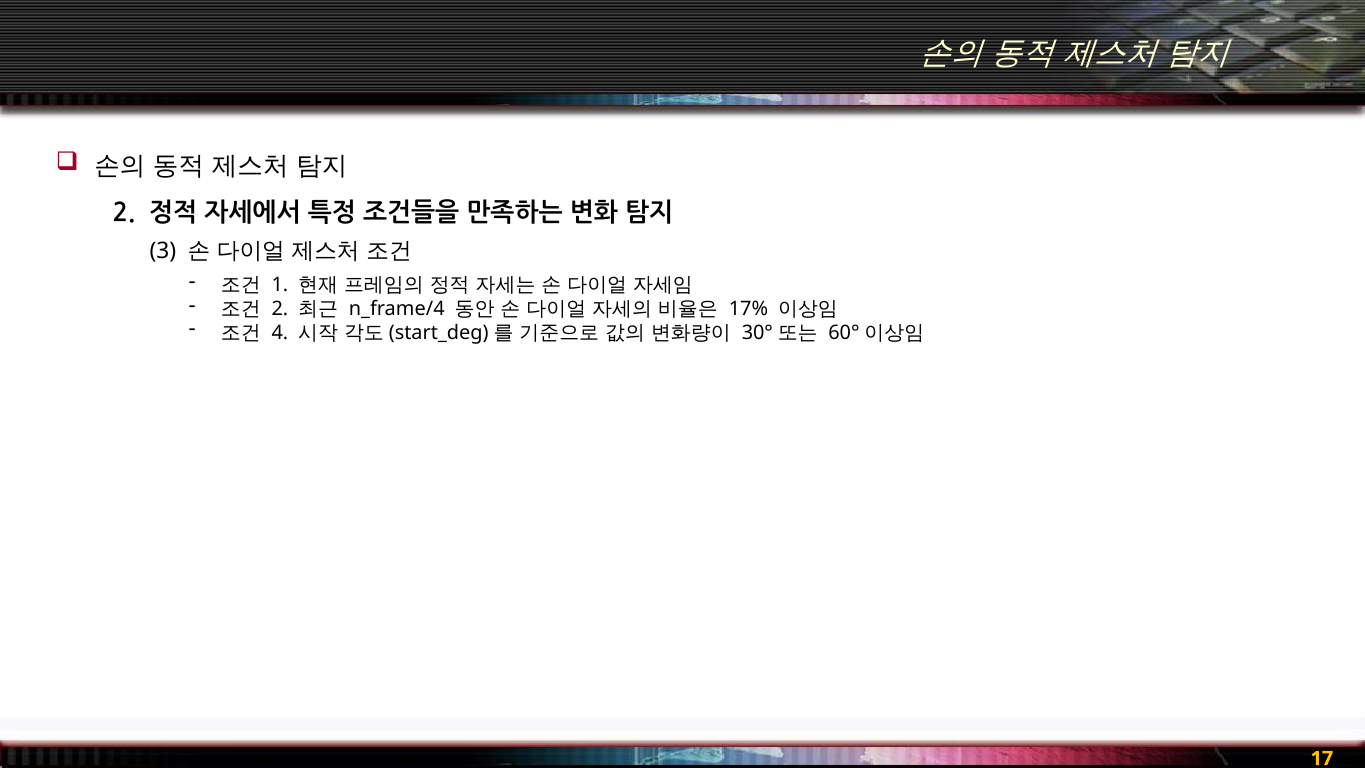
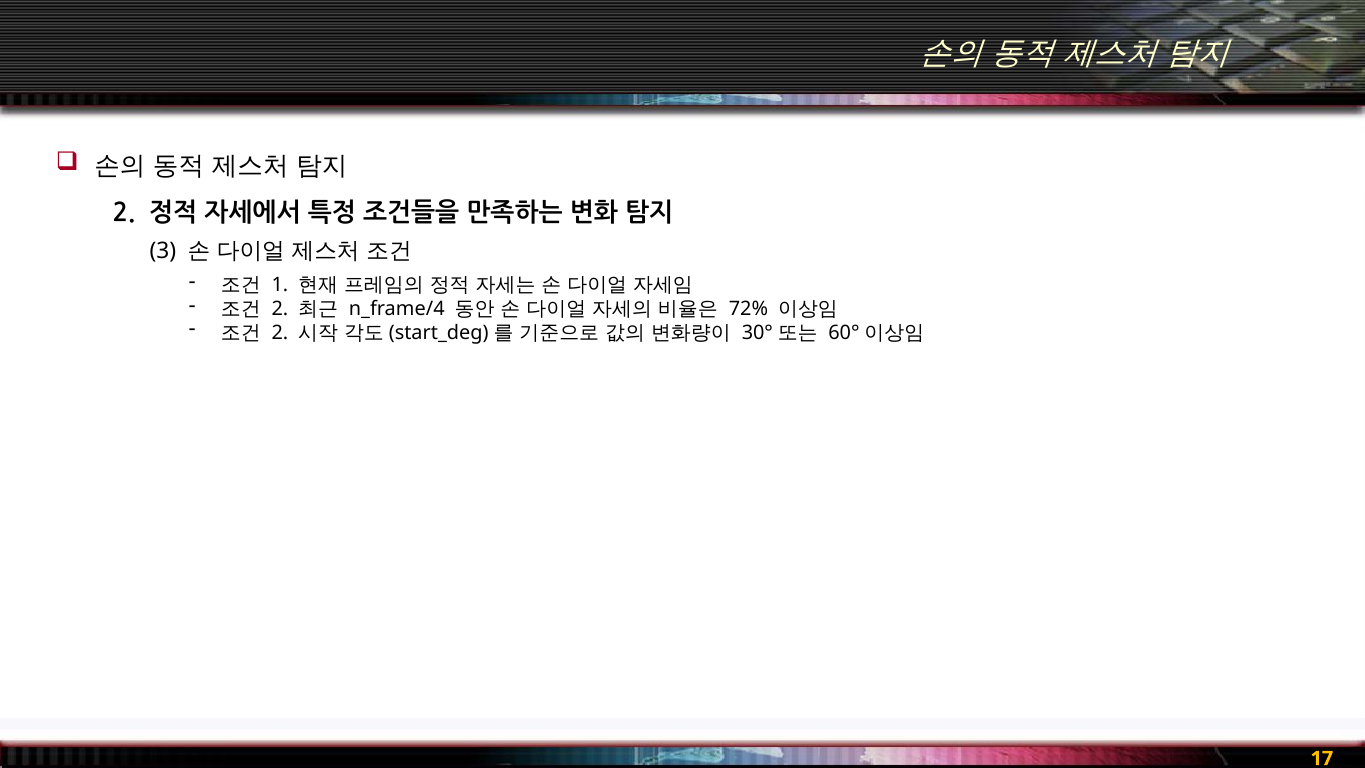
17%: 17% -> 72% (748, 309)
4: 4 -> 2 (280, 333)
